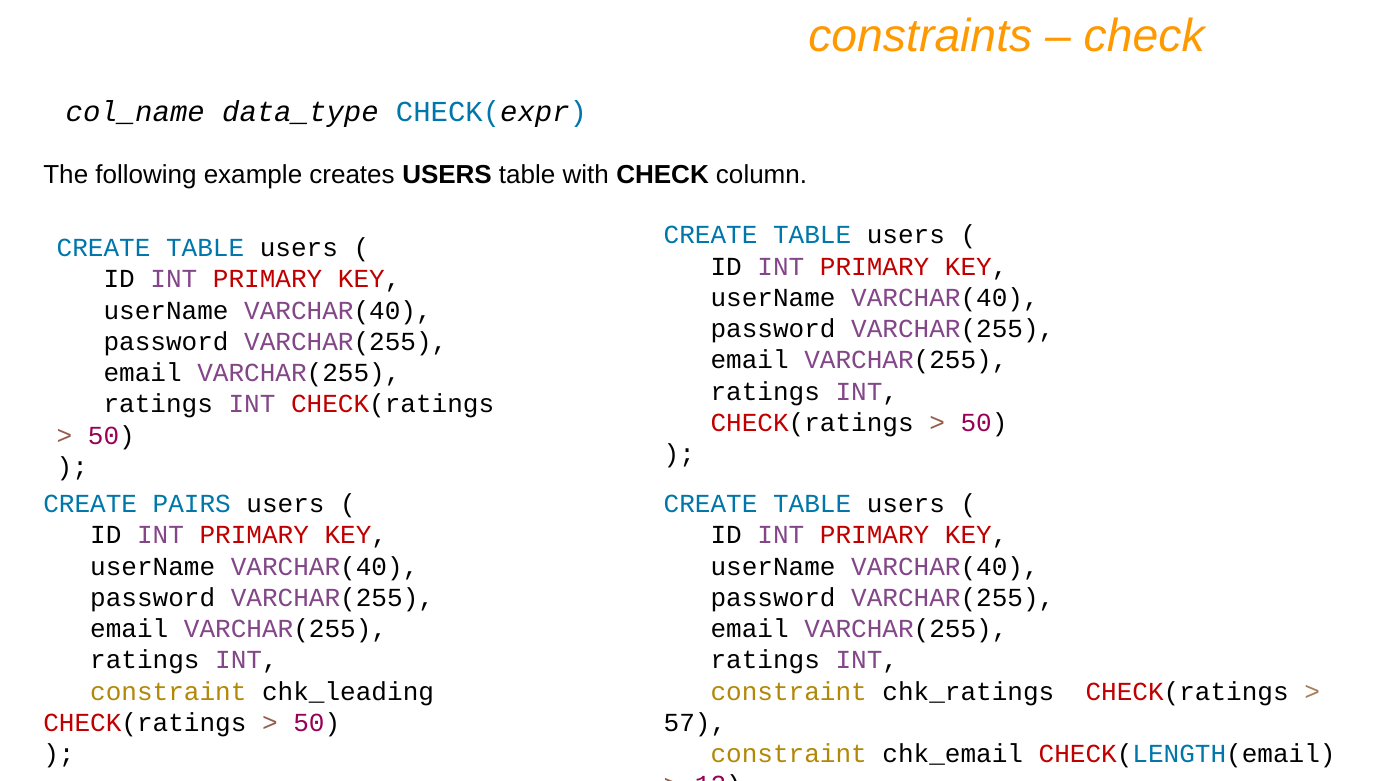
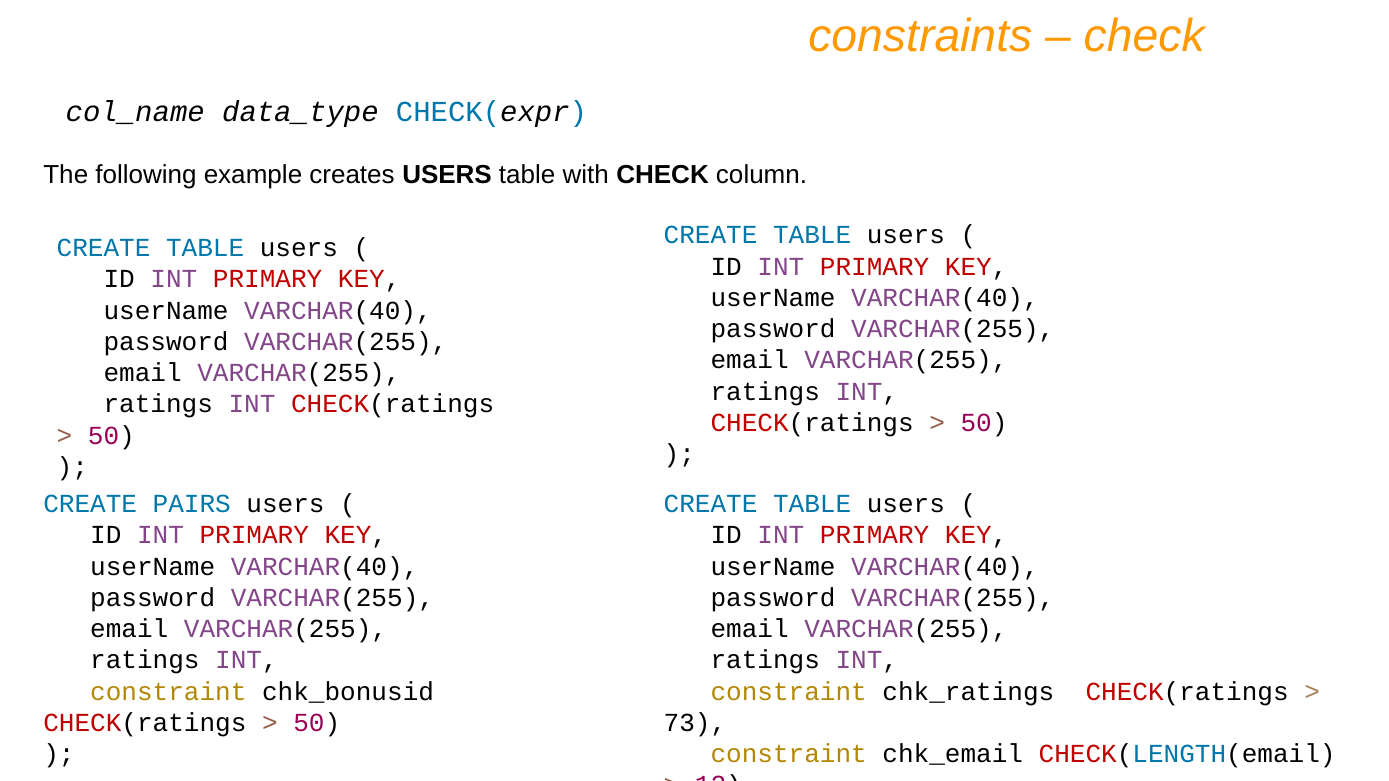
chk_leading: chk_leading -> chk_bonusid (348, 692)
57: 57 -> 73 (695, 723)
